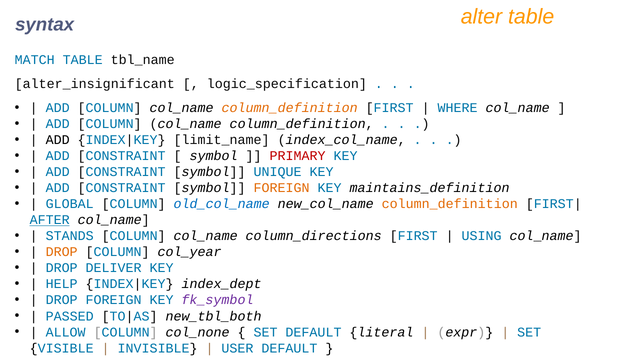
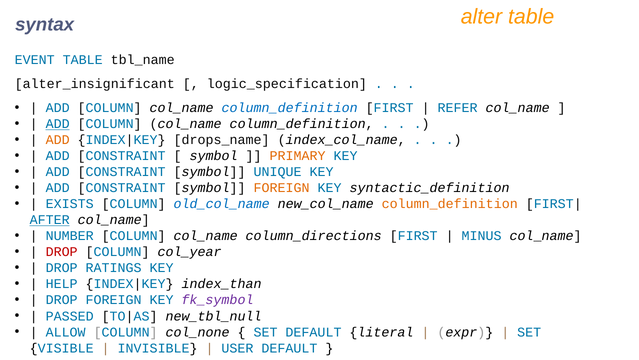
MATCH: MATCH -> EVENT (35, 60)
column_definition colour: orange -> blue (290, 108)
WHERE: WHERE -> REFER (458, 108)
ADD underline: none -> present (58, 124)
ADD colour: black -> orange (58, 140)
limit_name: limit_name -> drops_name (222, 140)
PRIMARY colour: red -> orange (298, 156)
maintains_definition: maintains_definition -> syntactic_definition (430, 188)
GLOBAL: GLOBAL -> EXISTS (70, 204)
STANDS: STANDS -> NUMBER (70, 236)
USING: USING -> MINUS (482, 236)
DROP colour: orange -> red (62, 252)
DELIVER: DELIVER -> RATINGS (114, 268)
index_dept: index_dept -> index_than (222, 284)
new_tbl_both: new_tbl_both -> new_tbl_null (214, 316)
